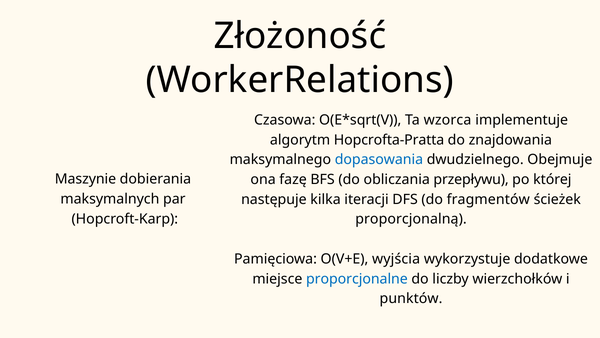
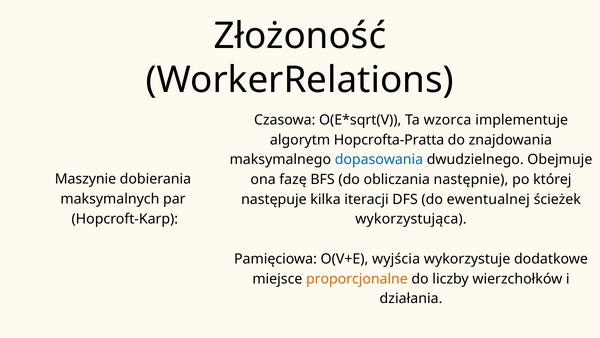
przepływu: przepływu -> następnie (471, 179)
fragmentów: fragmentów -> ewentualnej (488, 199)
proporcjonalną: proporcjonalną -> wykorzystująca (411, 219)
proporcjonalne colour: blue -> orange (357, 278)
punktów: punktów -> działania (411, 298)
